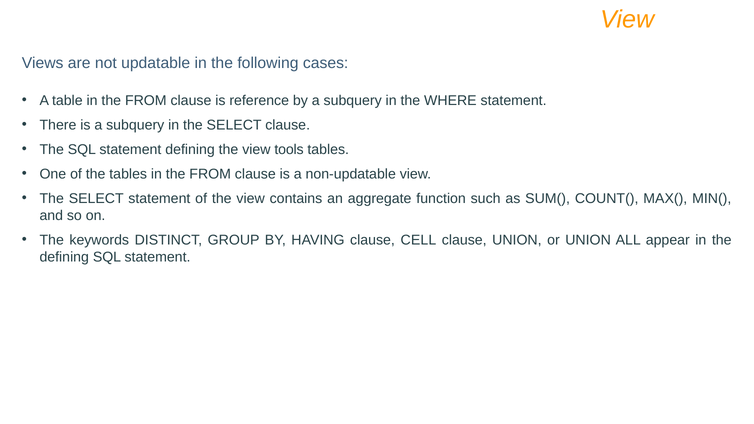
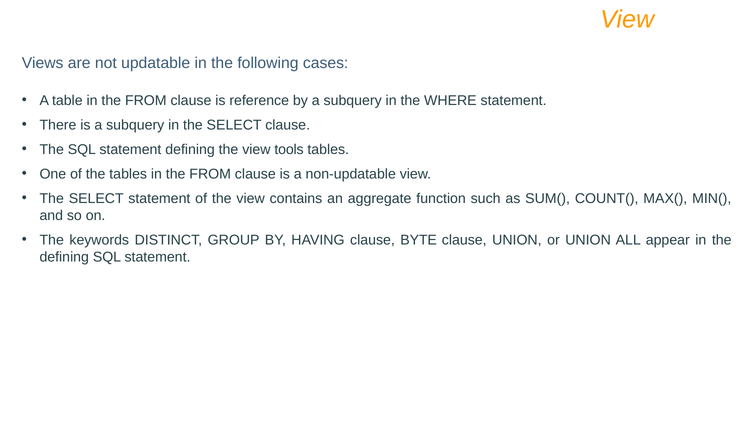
CELL: CELL -> BYTE (419, 240)
